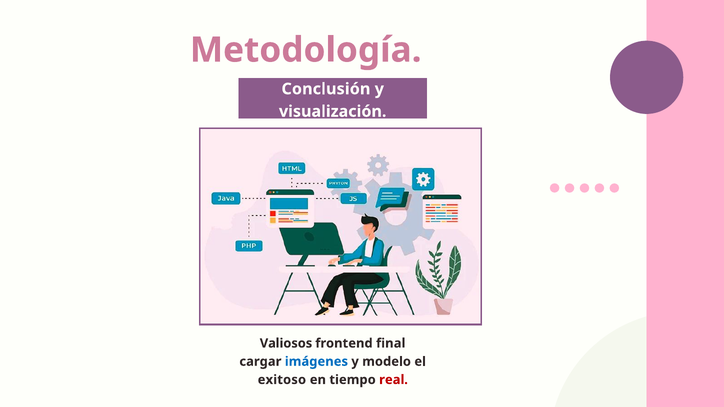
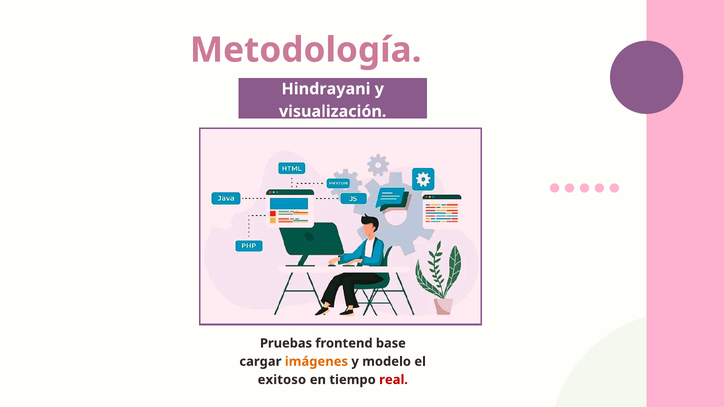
Conclusión: Conclusión -> Hindrayani (326, 89)
Valiosos: Valiosos -> Pruebas (286, 343)
final: final -> base (391, 343)
imágenes colour: blue -> orange (316, 362)
